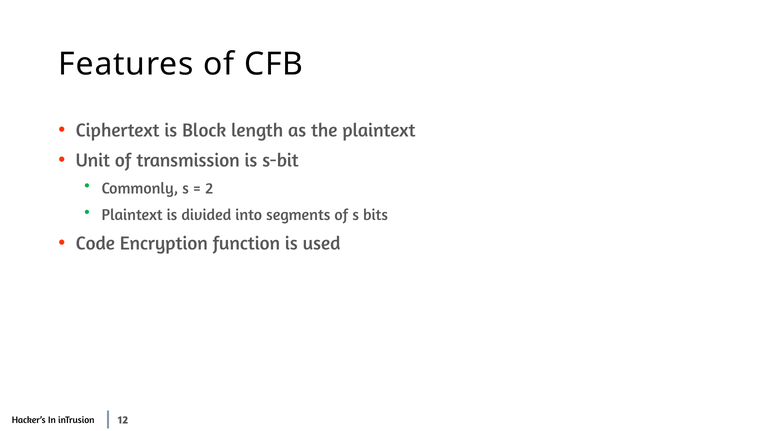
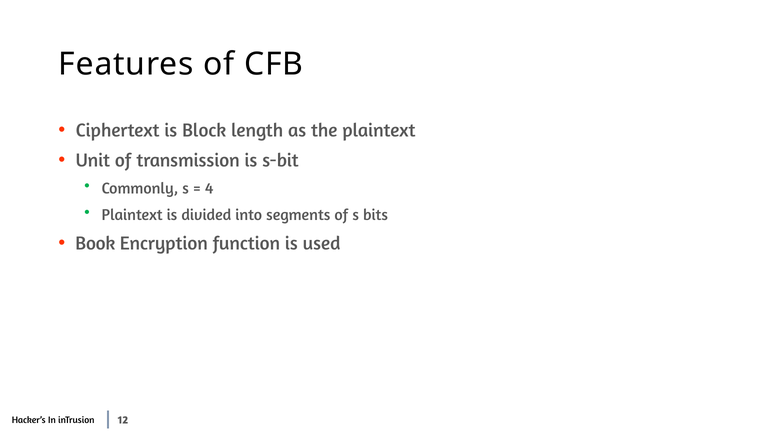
2: 2 -> 4 (209, 189)
Code: Code -> Book (95, 244)
